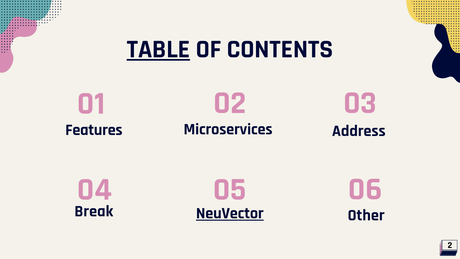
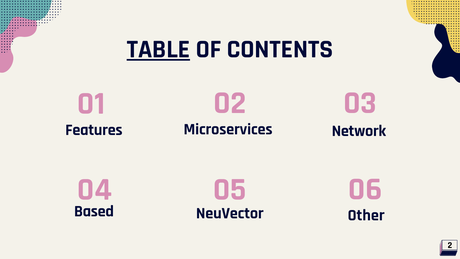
Address: Address -> Network (359, 131)
Break: Break -> Based (94, 211)
NeuVector underline: present -> none (230, 213)
